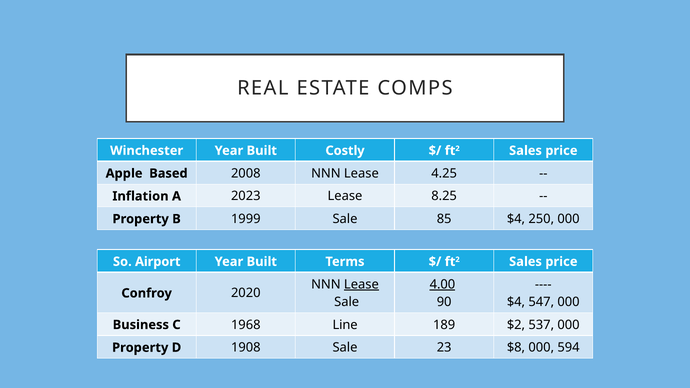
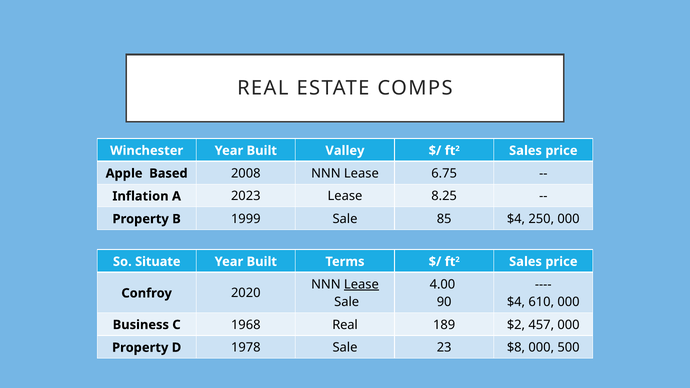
Costly: Costly -> Valley (345, 151)
4.25: 4.25 -> 6.75 (444, 173)
Airport: Airport -> Situate (158, 262)
4.00 underline: present -> none (442, 284)
547: 547 -> 610 (541, 302)
1968 Line: Line -> Real (345, 325)
537: 537 -> 457 (541, 325)
1908: 1908 -> 1978 (246, 348)
594: 594 -> 500 (569, 348)
